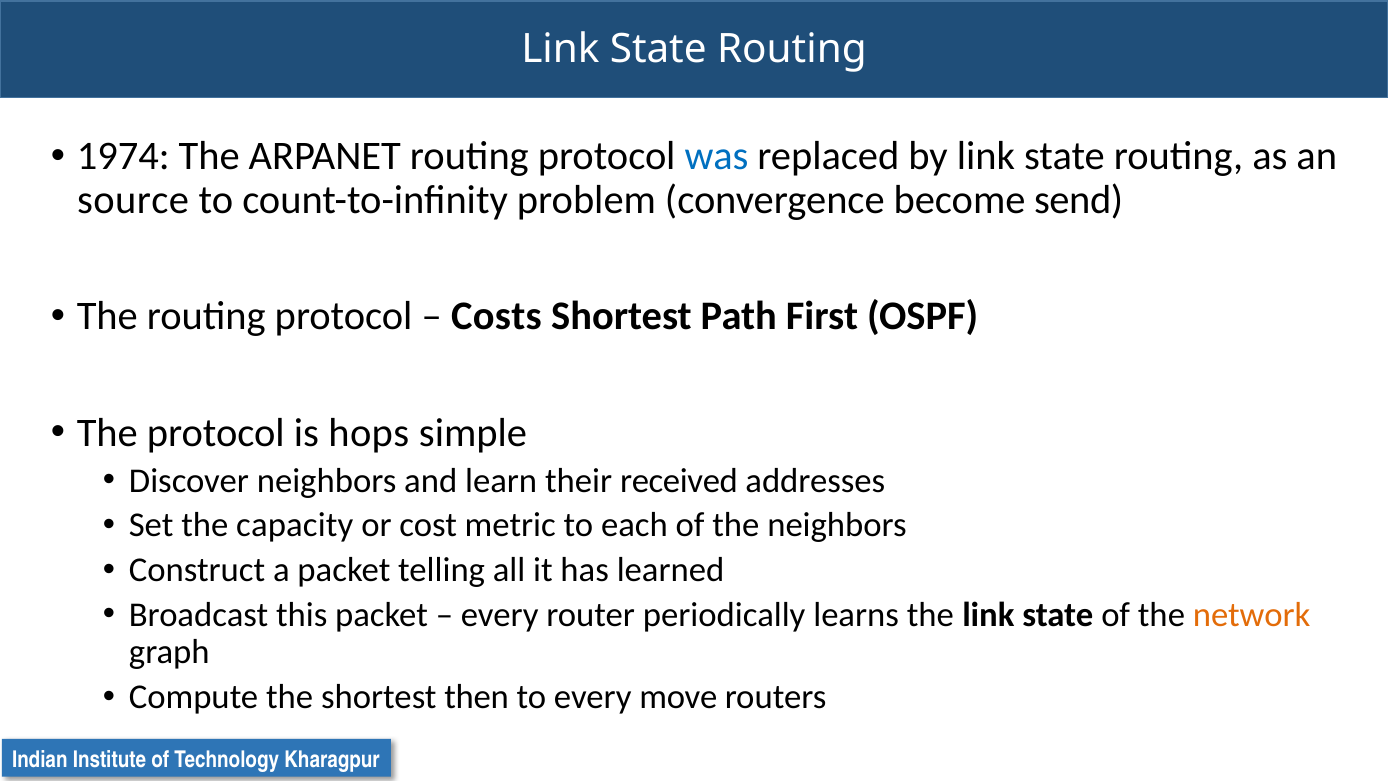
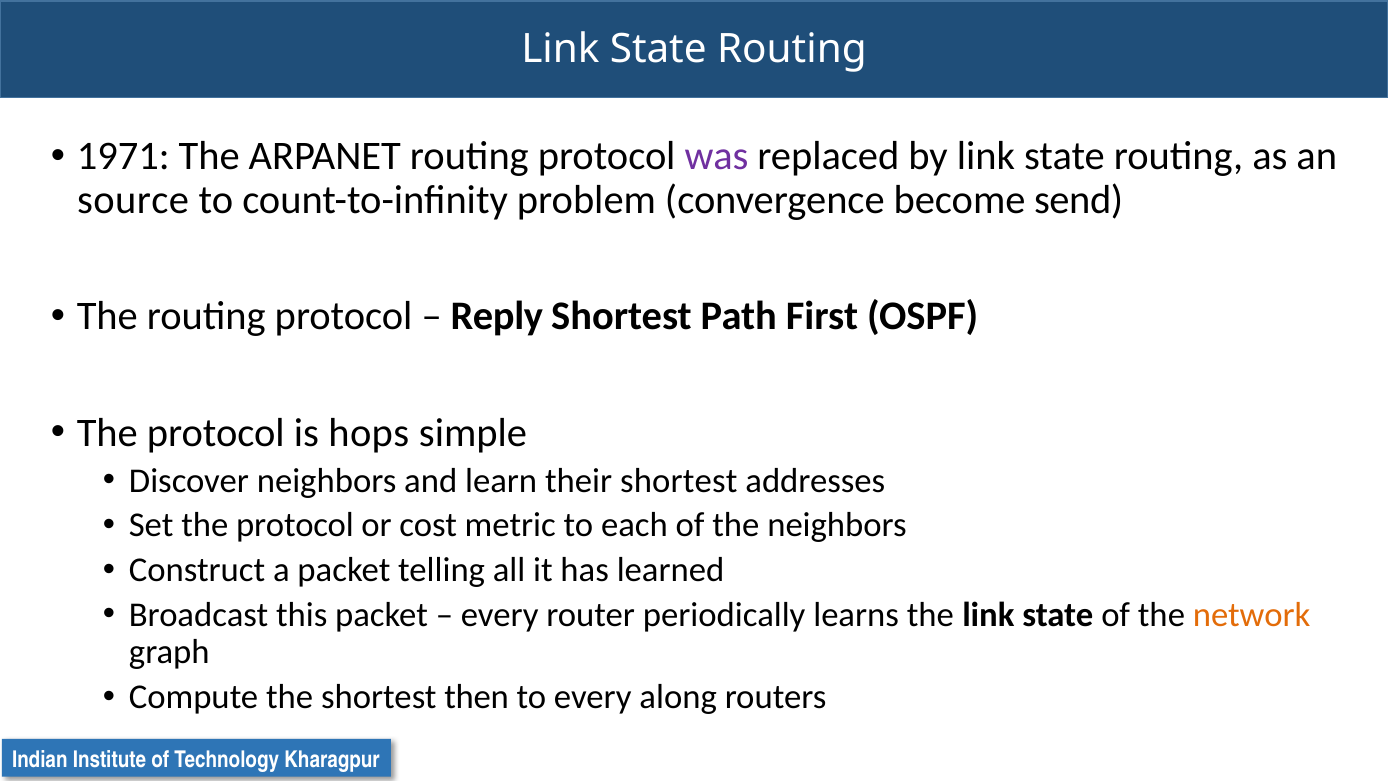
1974: 1974 -> 1971 (123, 156)
was colour: blue -> purple (717, 156)
Costs: Costs -> Reply (497, 316)
their received: received -> shortest (679, 481)
Set the capacity: capacity -> protocol (295, 525)
move: move -> along (678, 697)
